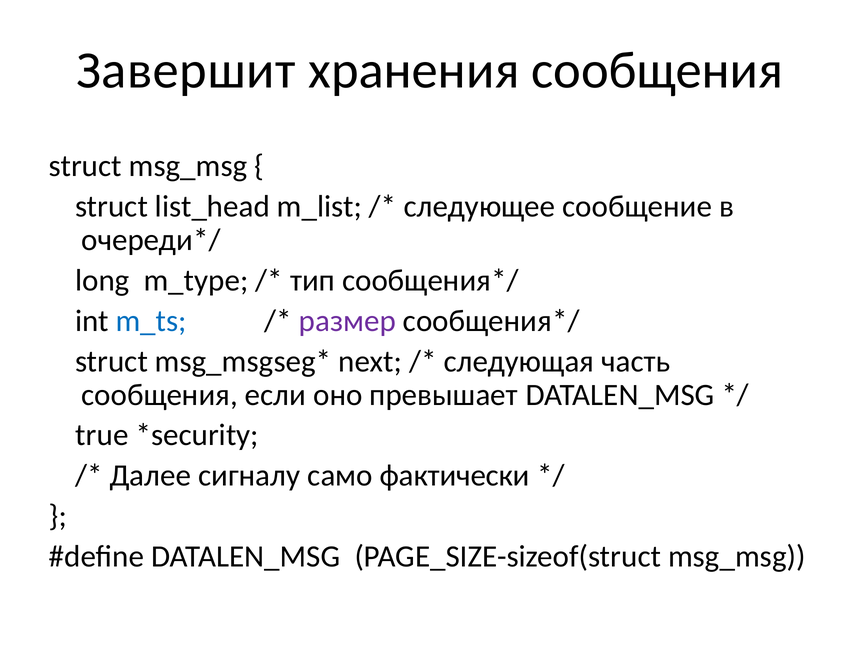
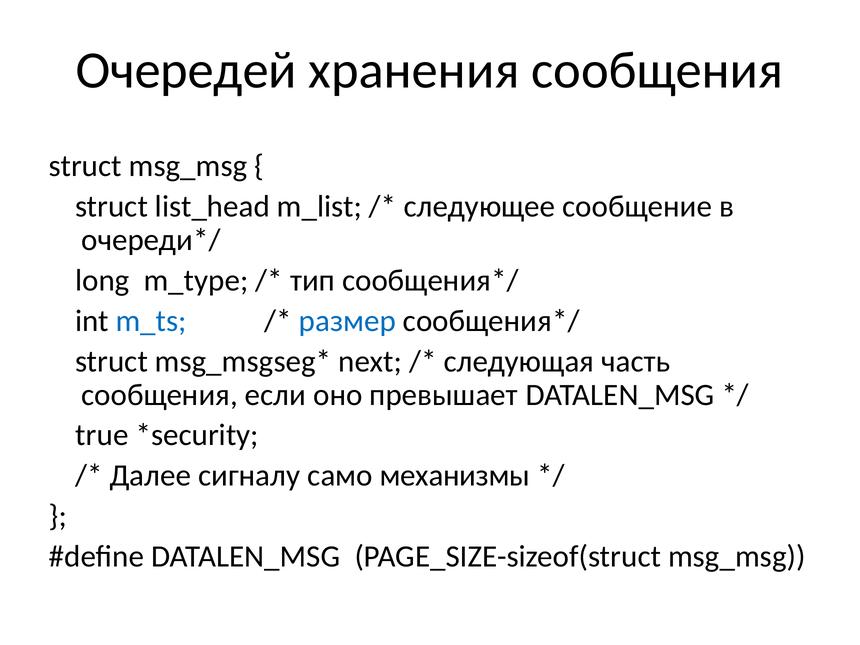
Завершит: Завершит -> Очередей (186, 70)
размер colour: purple -> blue (347, 321)
фактически: фактически -> механизмы (455, 476)
